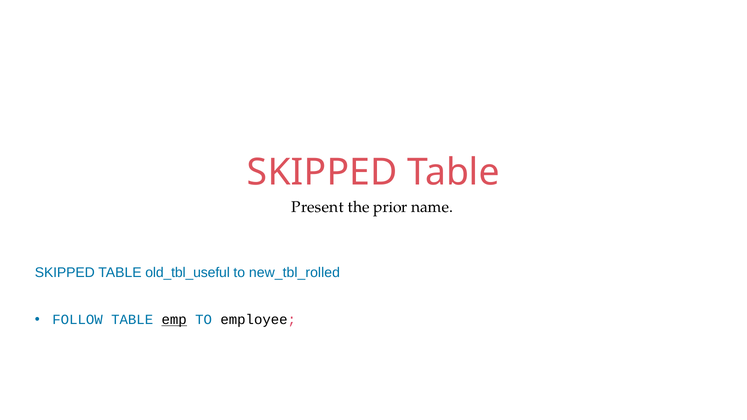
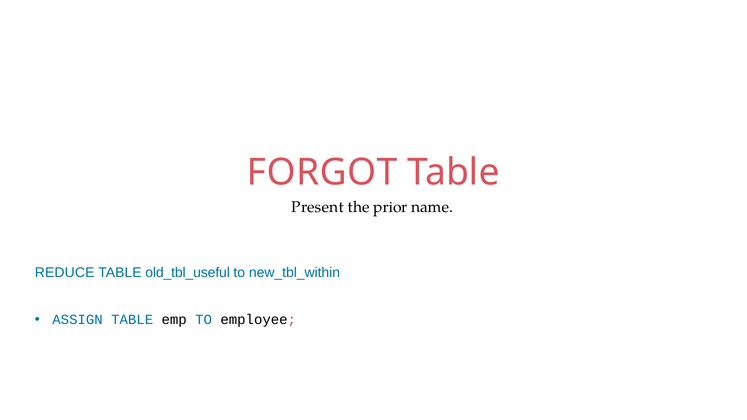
SKIPPED: SKIPPED -> FORGOT (322, 172)
SKIPPED: SKIPPED -> REDUCE (65, 273)
new_tbl_rolled: new_tbl_rolled -> new_tbl_within (295, 273)
FOLLOW: FOLLOW -> ASSIGN (78, 320)
emp underline: present -> none (174, 320)
